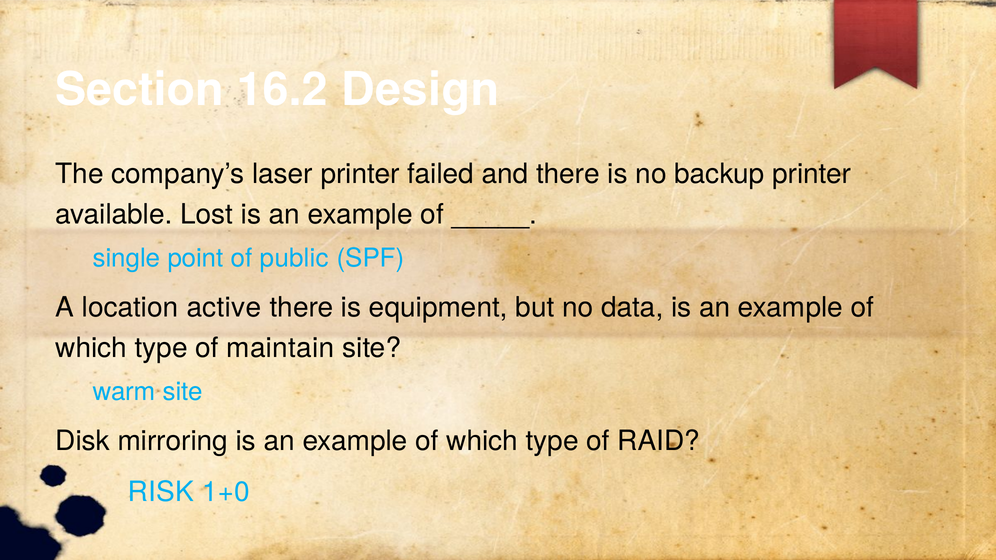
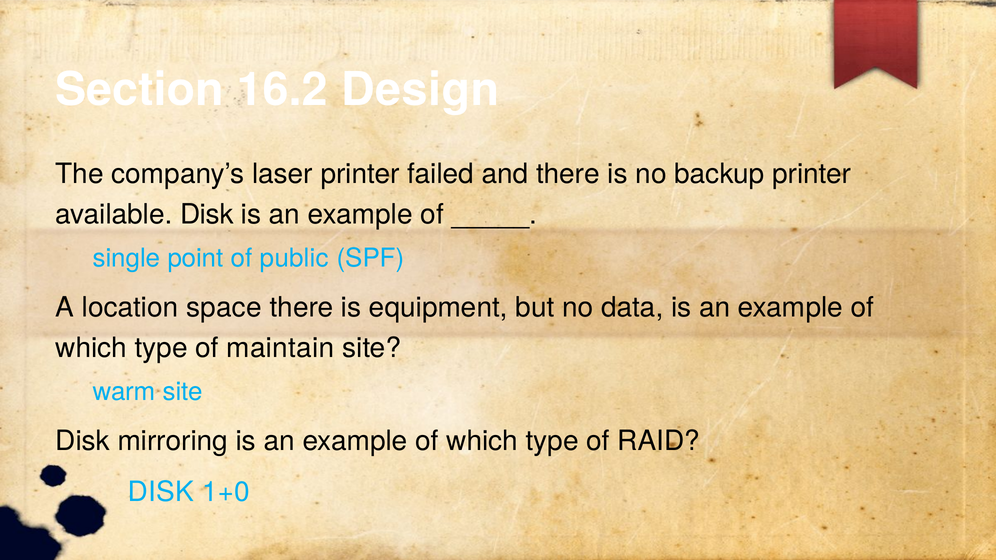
available Lost: Lost -> Disk (207, 214)
active: active -> space (224, 308)
RISK: RISK -> DISK (161, 492)
